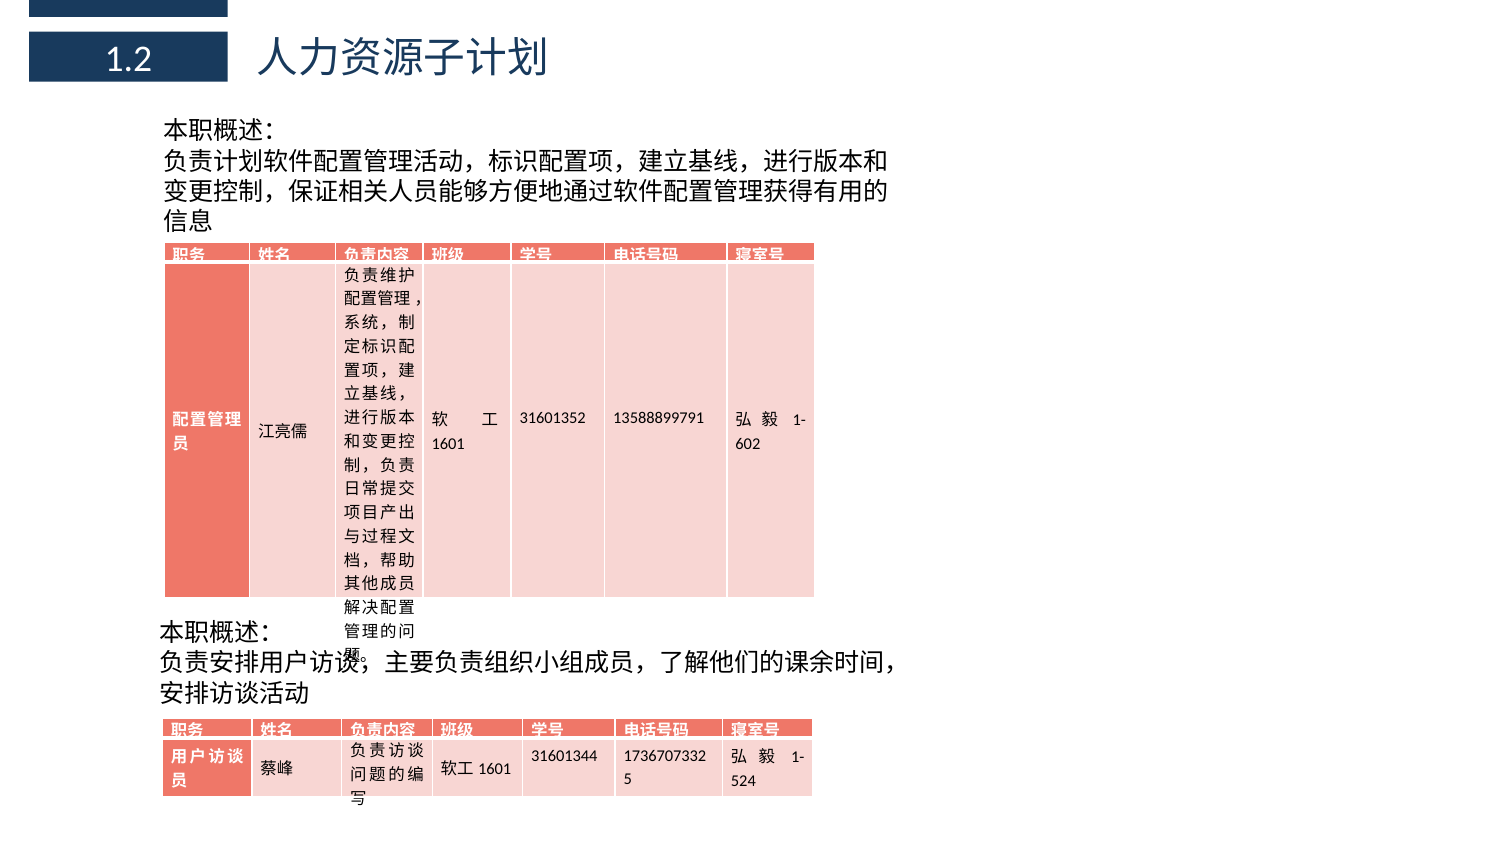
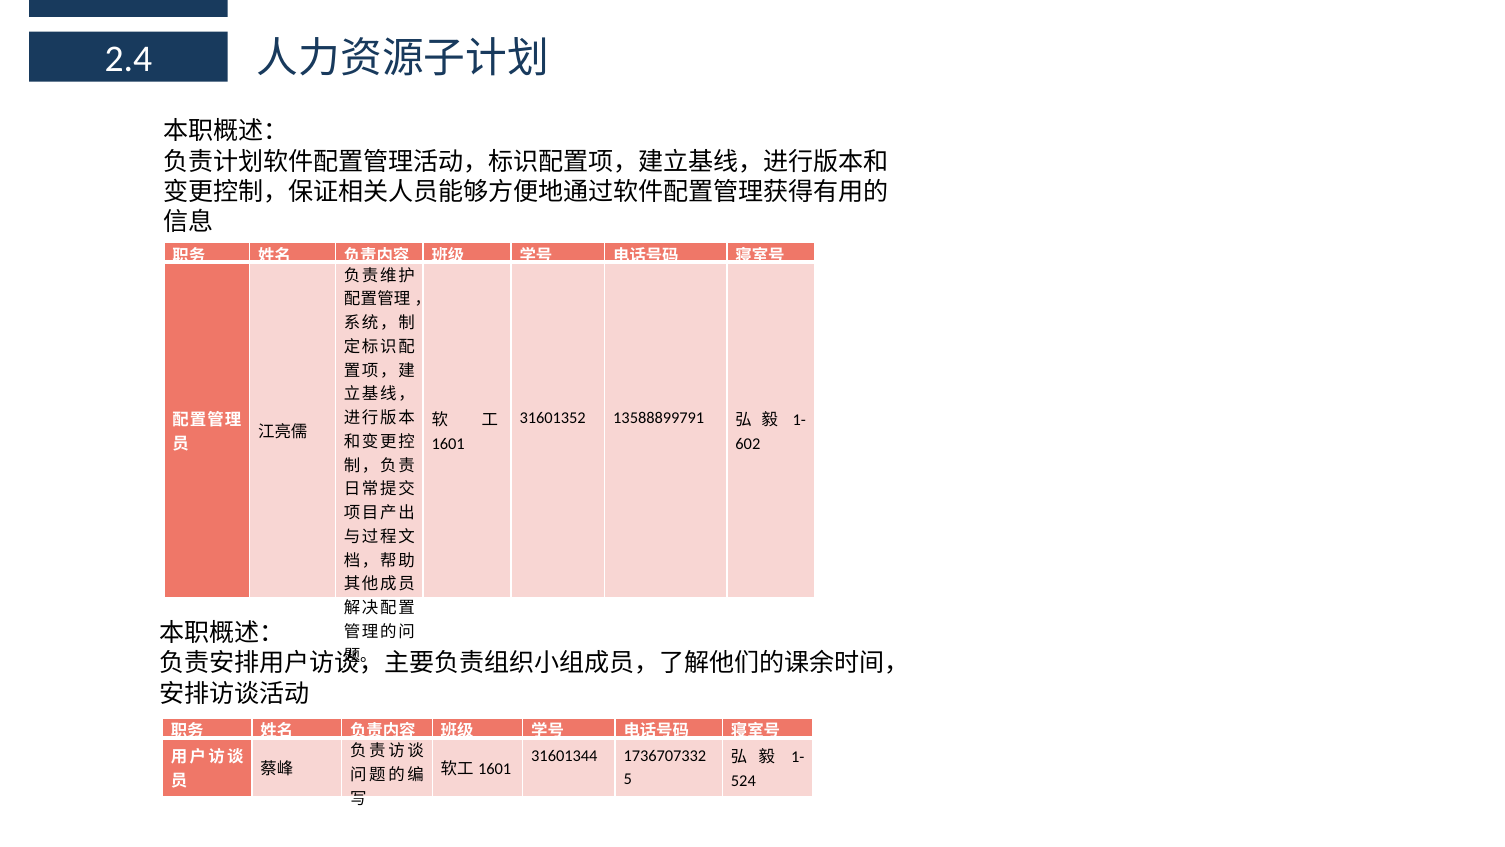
1.2: 1.2 -> 2.4 (128, 59)
